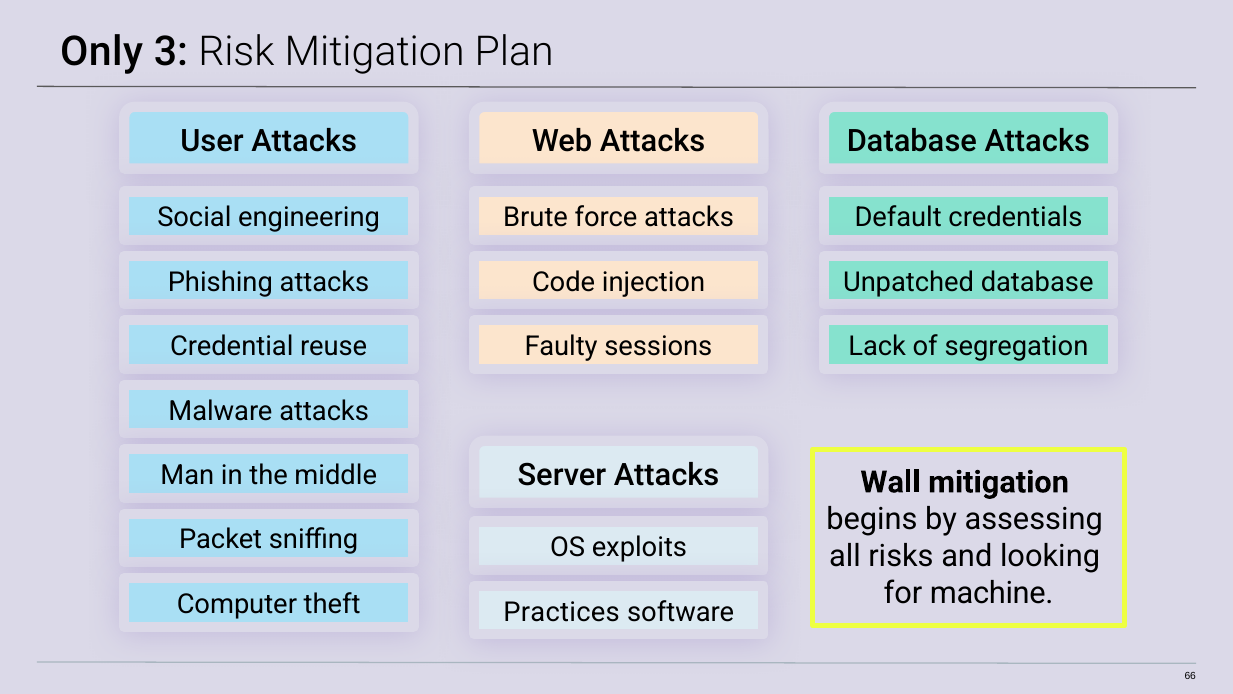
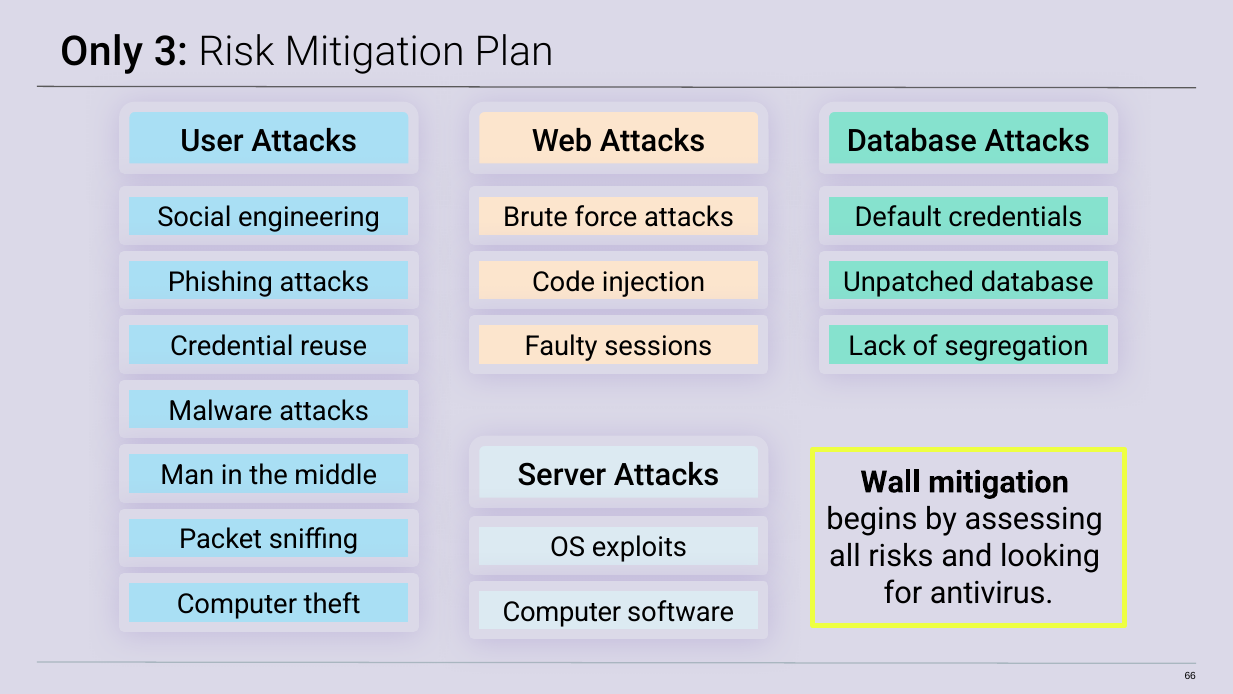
machine: machine -> antivirus (992, 593)
Practices: Practices -> Computer (562, 612)
